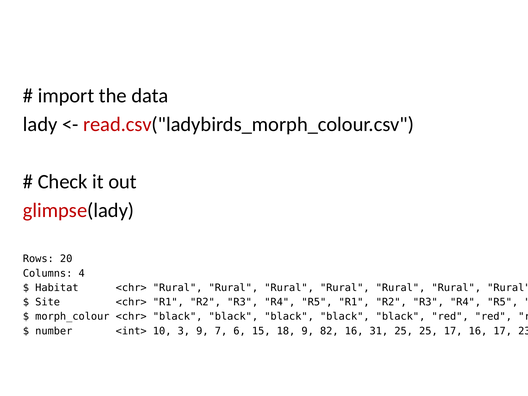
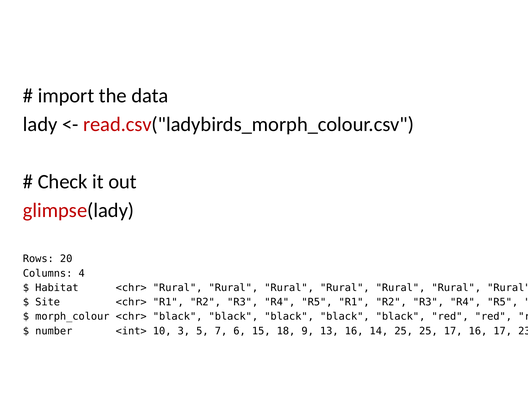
3 9: 9 -> 5 (202, 331)
82: 82 -> 13 (329, 331)
31: 31 -> 14 (379, 331)
